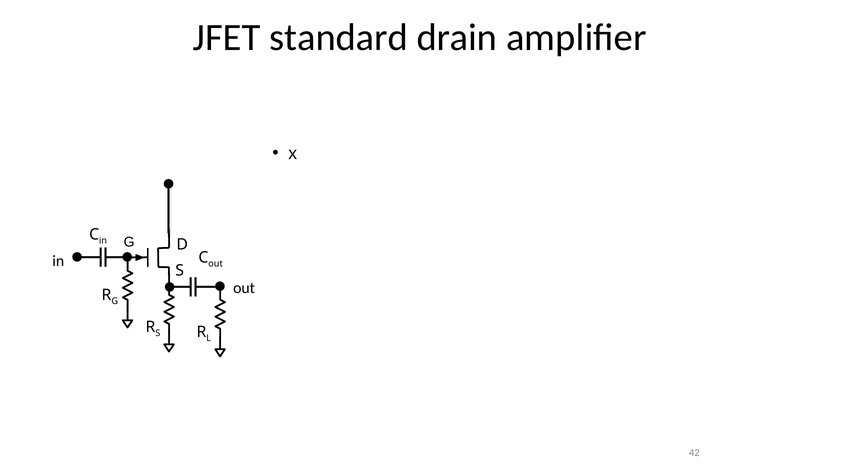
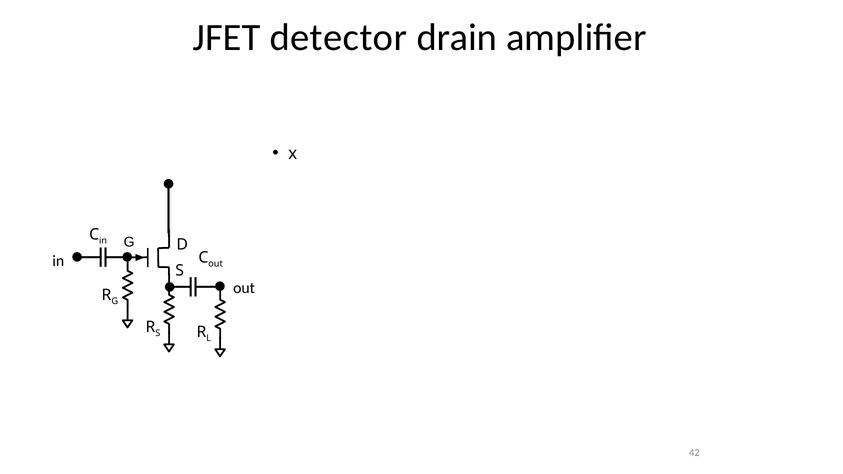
standard: standard -> detector (338, 38)
